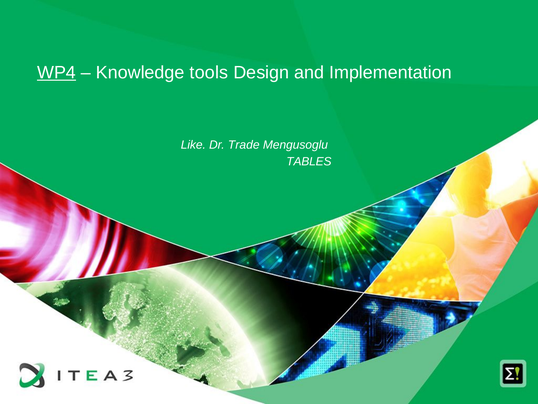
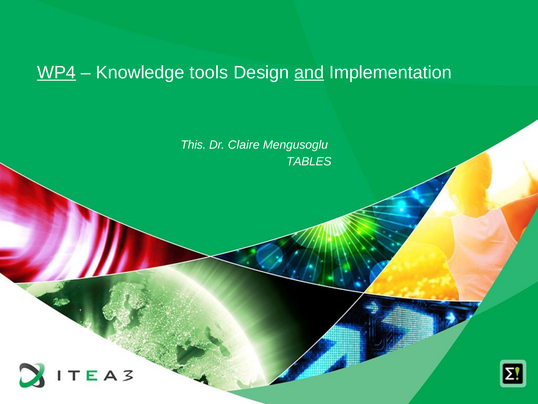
and underline: none -> present (309, 72)
Like: Like -> This (193, 145)
Trade: Trade -> Claire (244, 145)
